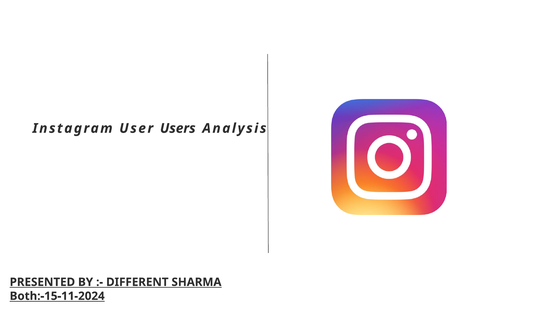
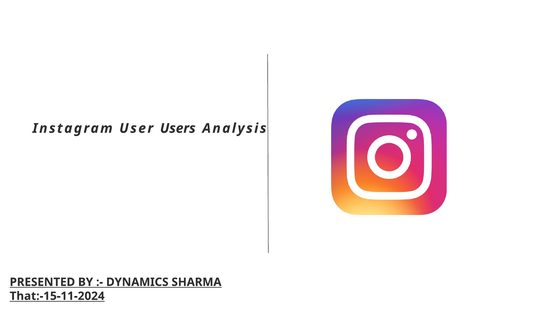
DIFFERENT: DIFFERENT -> DYNAMICS (137, 282)
Both:-15-11-2024: Both:-15-11-2024 -> That:-15-11-2024 (57, 296)
